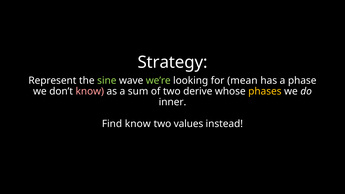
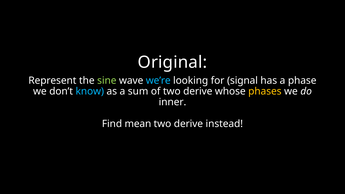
Strategy: Strategy -> Original (172, 62)
we’re colour: light green -> light blue (158, 80)
mean: mean -> signal (242, 80)
know colour: pink -> light blue (90, 91)
Find know: know -> mean (138, 124)
values: values -> derive (188, 124)
